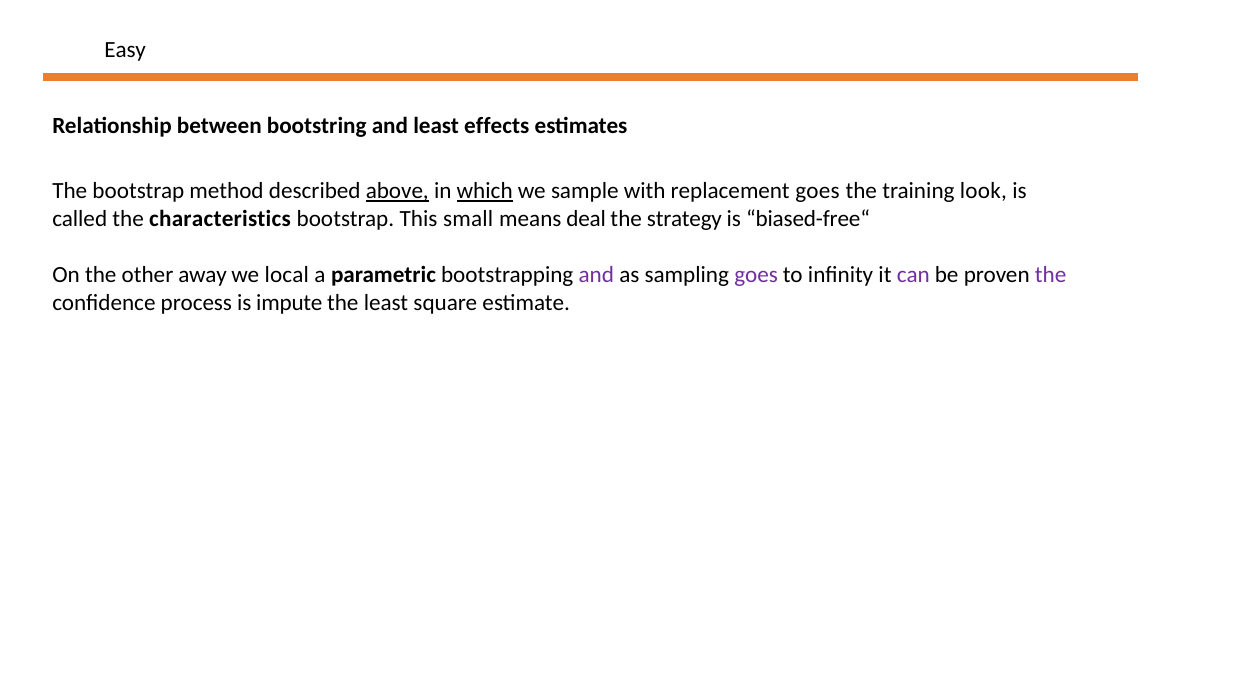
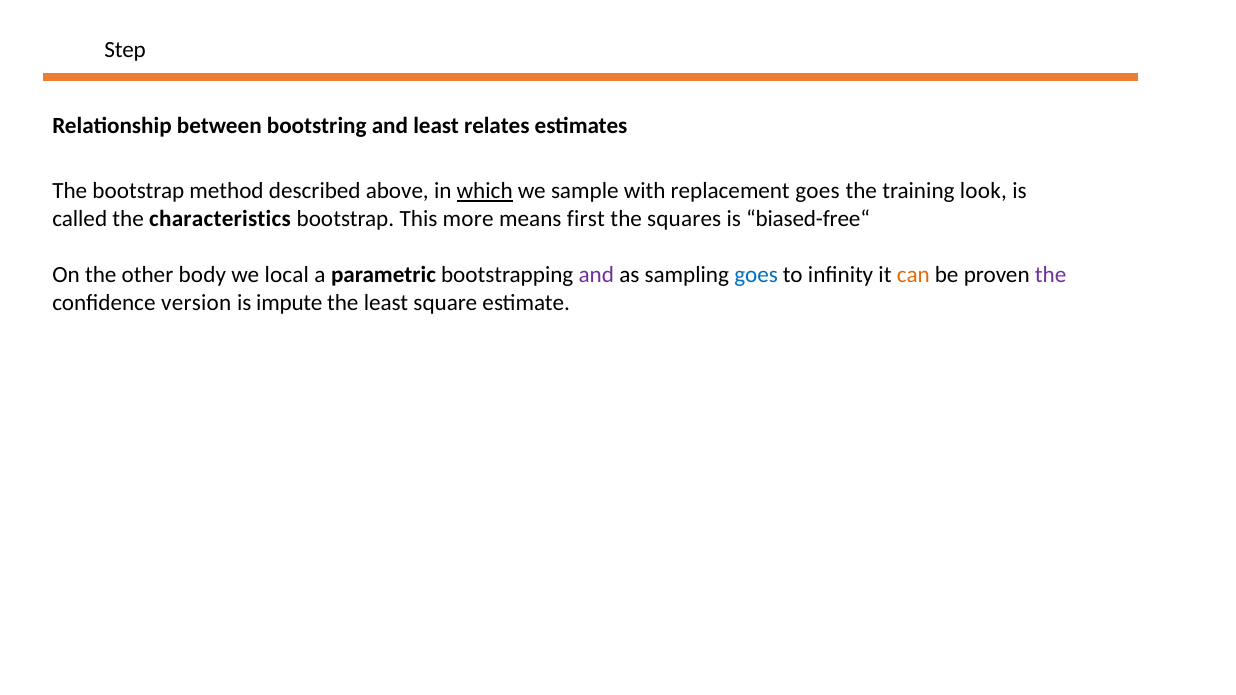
Easy: Easy -> Step (125, 50)
effects: effects -> relates (497, 126)
above underline: present -> none (397, 191)
small: small -> more (468, 219)
deal: deal -> first (586, 219)
strategy: strategy -> squares (684, 219)
away: away -> body (202, 275)
goes colour: purple -> blue (756, 275)
can colour: purple -> orange (913, 275)
process: process -> version (196, 303)
